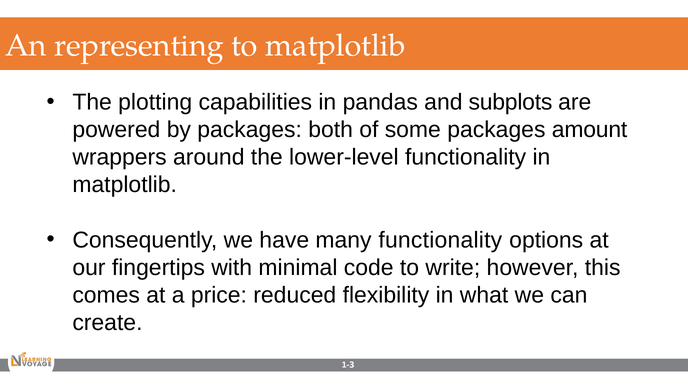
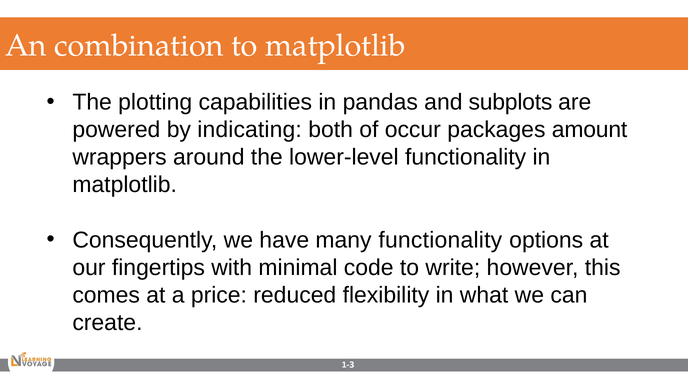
representing: representing -> combination (139, 46)
by packages: packages -> indicating (250, 130)
some: some -> occur (413, 130)
